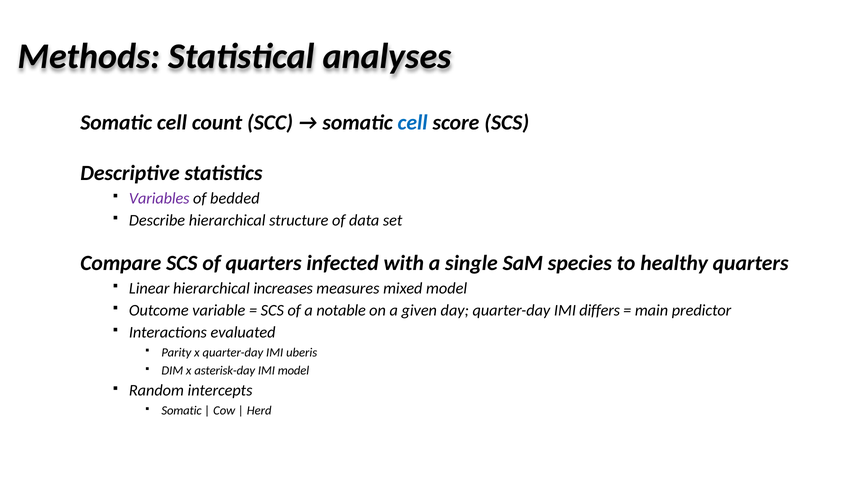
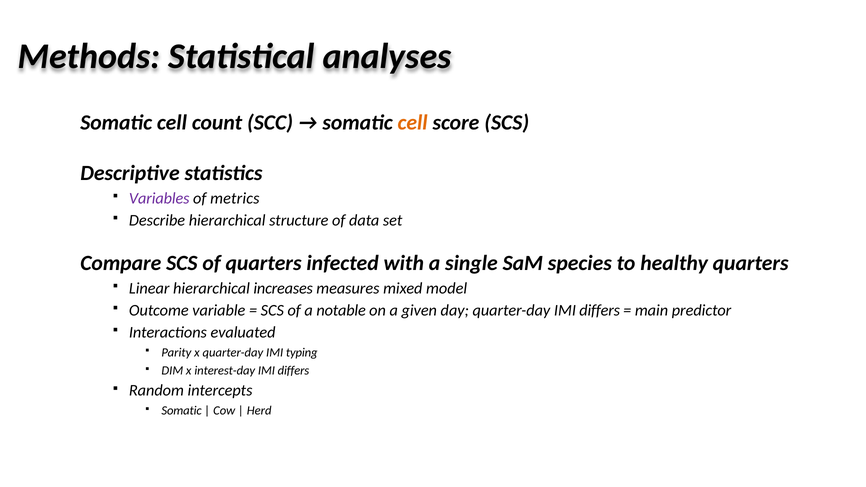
cell colour: blue -> orange (413, 123)
bedded: bedded -> metrics (235, 198)
uberis: uberis -> typing (302, 352)
asterisk-day: asterisk-day -> interest-day (225, 371)
model: model -> differs (293, 371)
